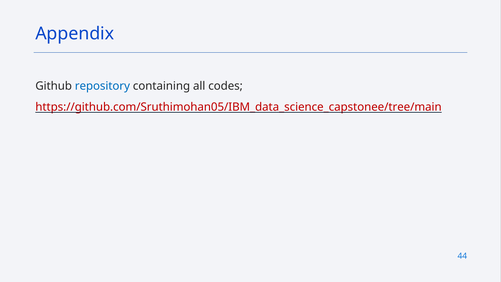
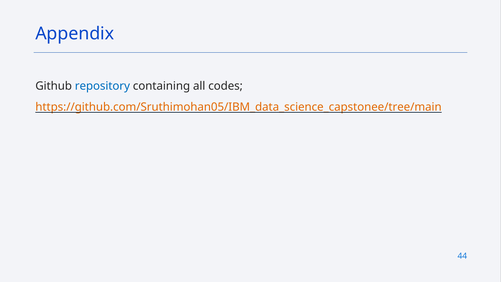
https://github.com/Sruthimohan05/IBM_data_science_capstonee/tree/main colour: red -> orange (238, 107)
